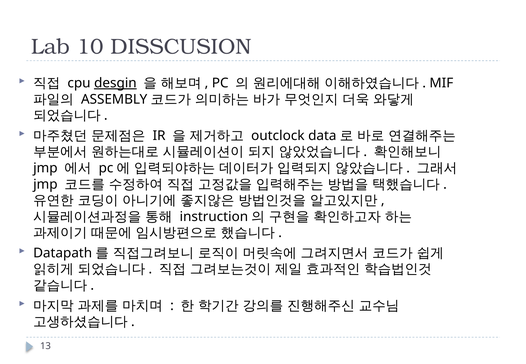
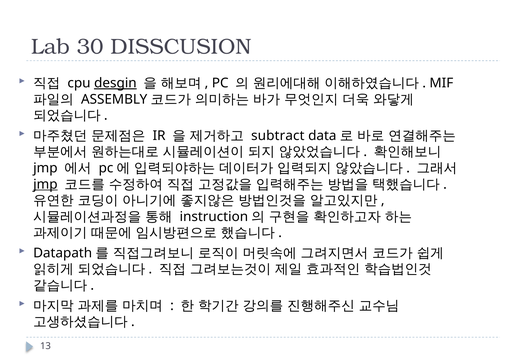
10: 10 -> 30 (90, 47)
outclock: outclock -> subtract (278, 136)
jmp underline: none -> present (45, 184)
